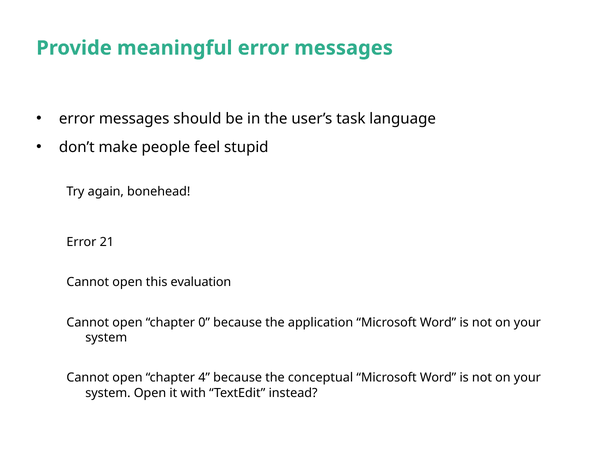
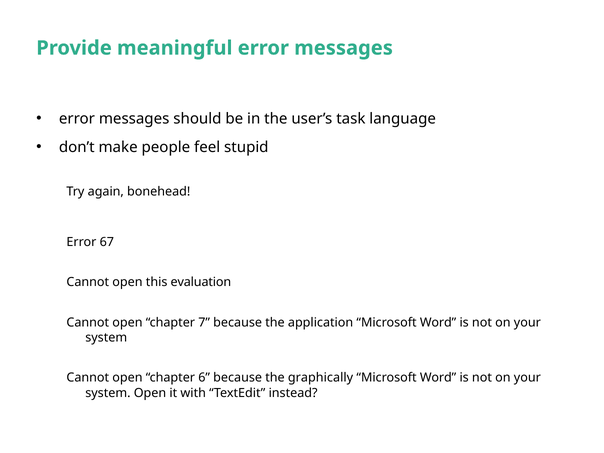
21: 21 -> 67 (107, 242)
0: 0 -> 7 (204, 322)
4: 4 -> 6 (204, 378)
conceptual: conceptual -> graphically (321, 378)
